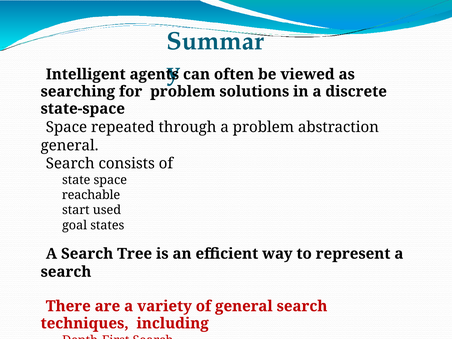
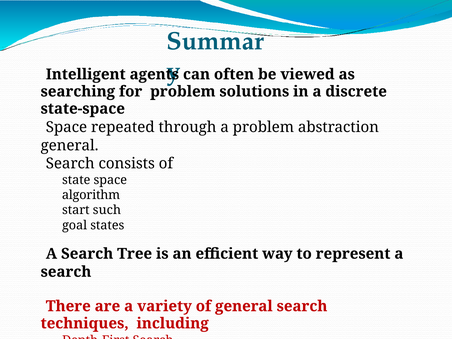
reachable: reachable -> algorithm (91, 195)
used: used -> such (107, 210)
